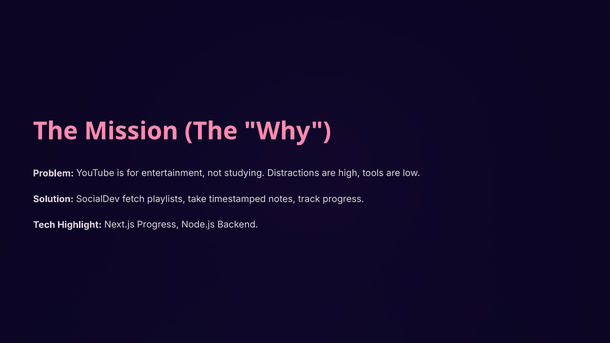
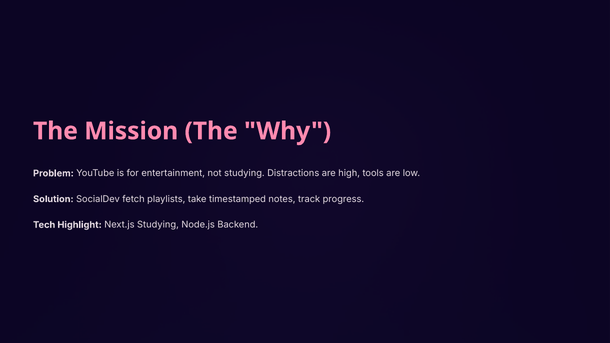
Next.js Progress: Progress -> Studying (158, 225)
